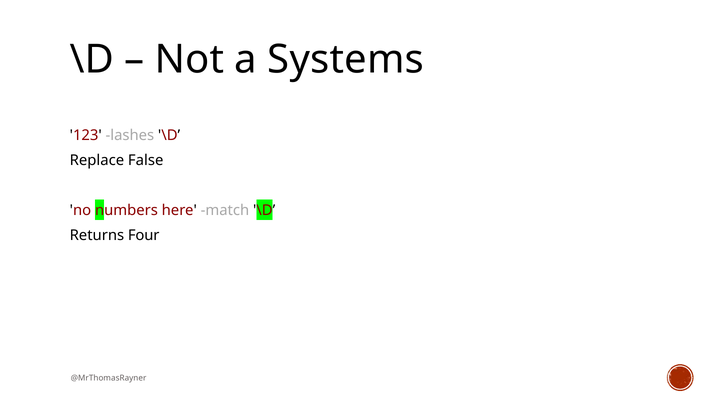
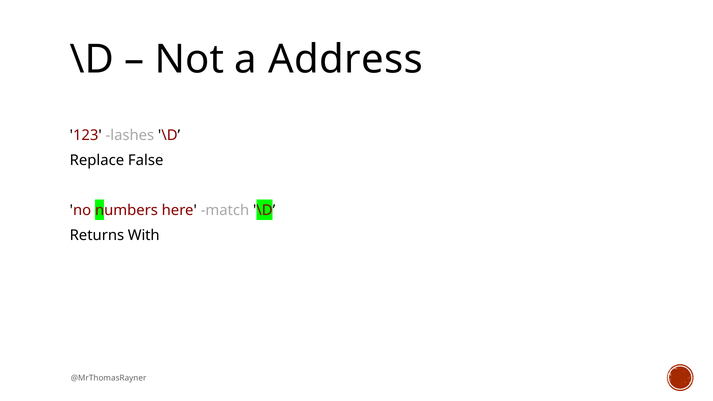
Systems: Systems -> Address (346, 59)
Four: Four -> With (144, 235)
